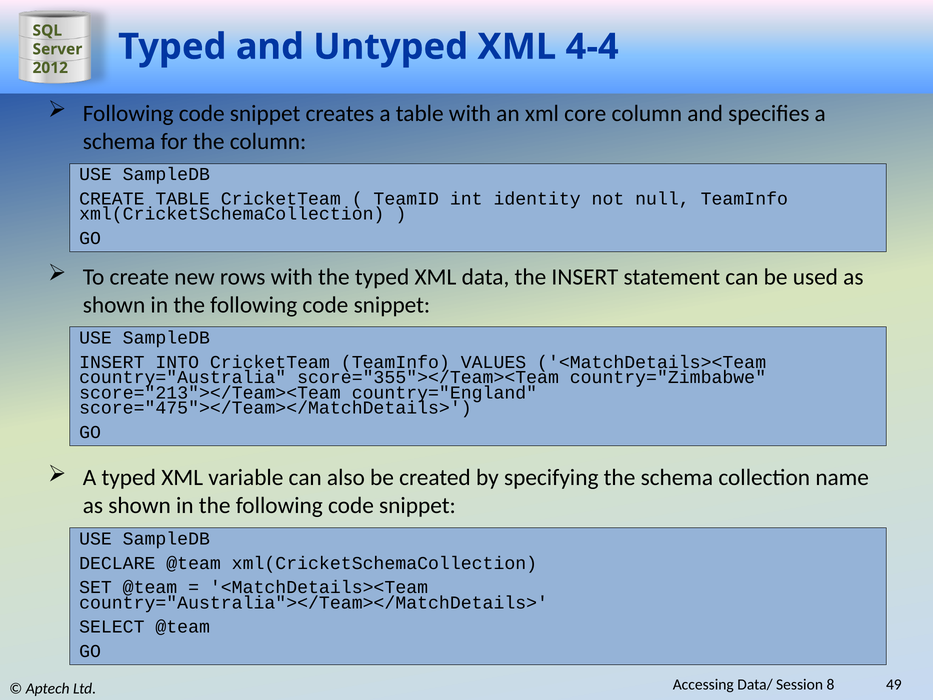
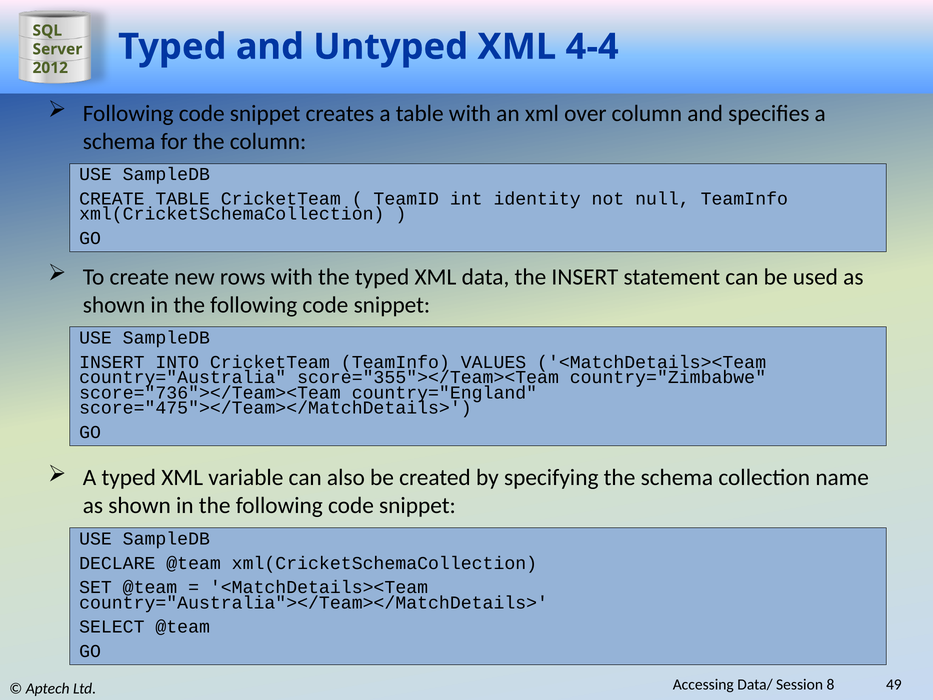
core: core -> over (585, 113)
score="213"></Team><Team: score="213"></Team><Team -> score="736"></Team><Team (210, 392)
